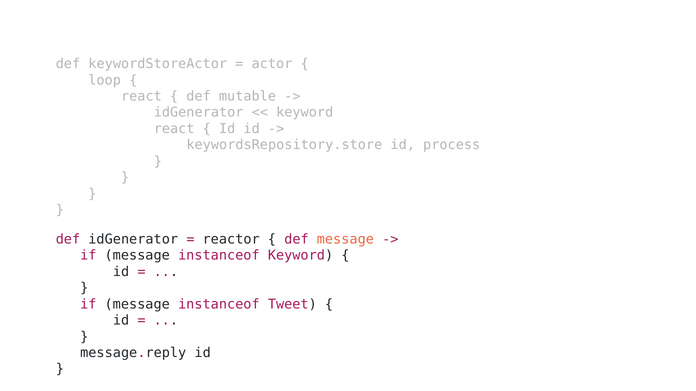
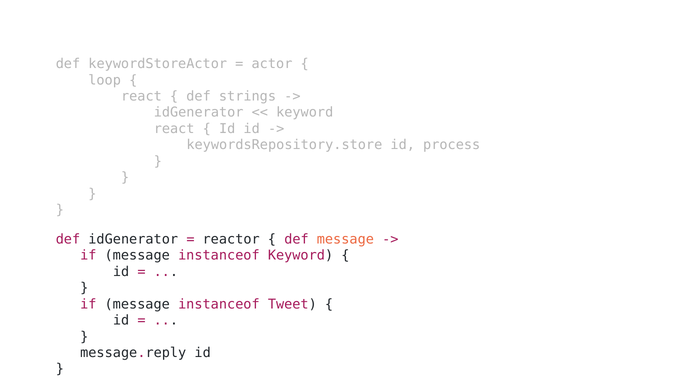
mutable: mutable -> strings (248, 96)
